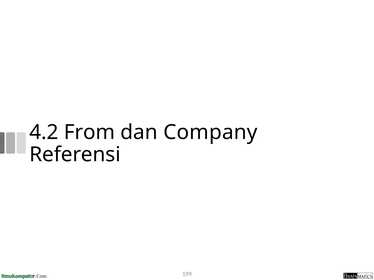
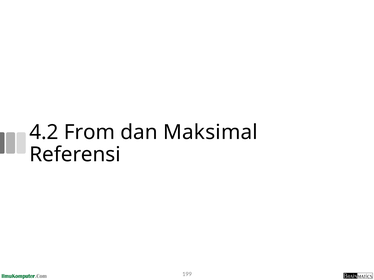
Company: Company -> Maksimal (210, 132)
